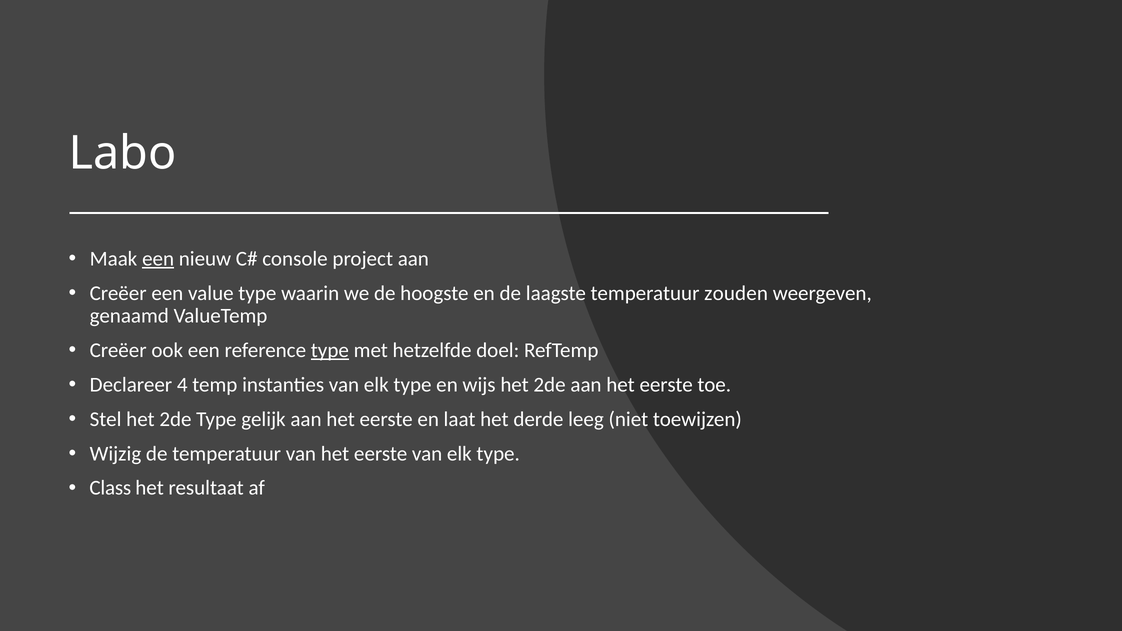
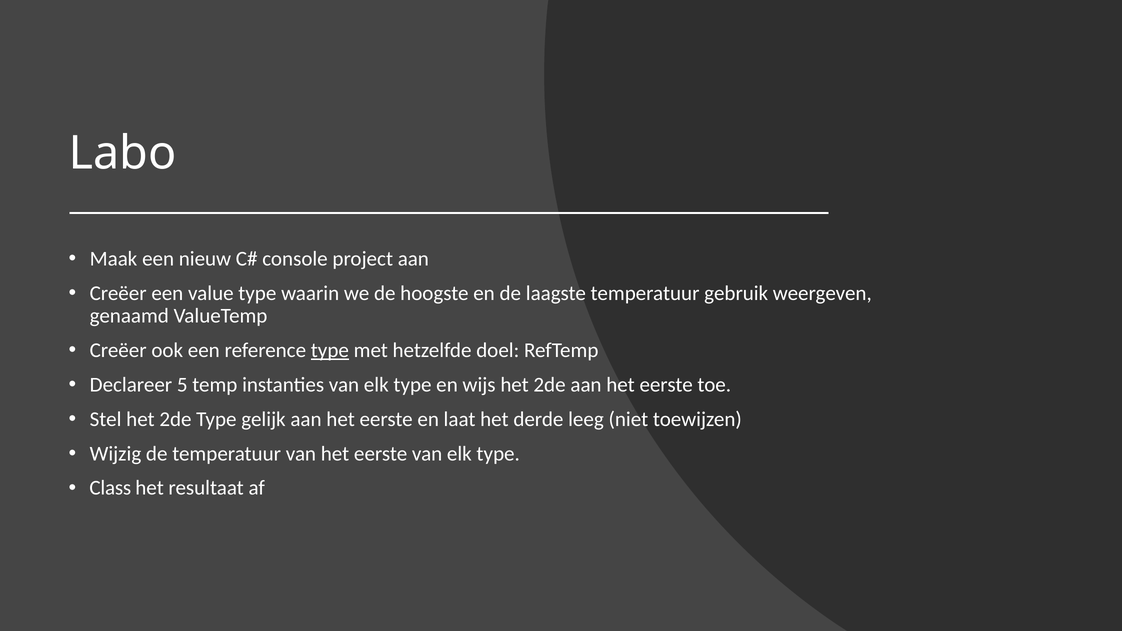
een underline: present -> none (158, 259)
zouden: zouden -> gebruik (736, 293)
4: 4 -> 5 (182, 385)
